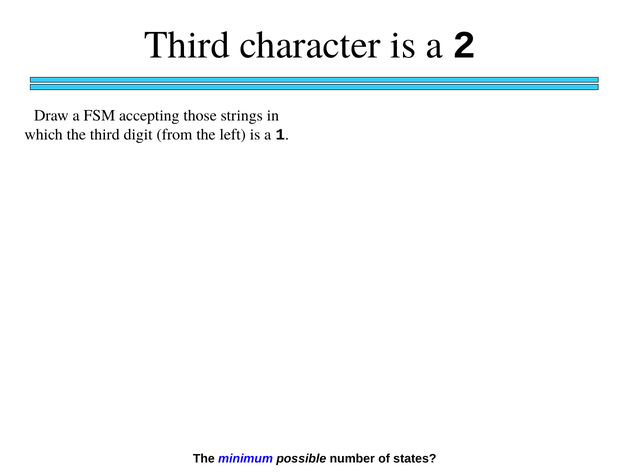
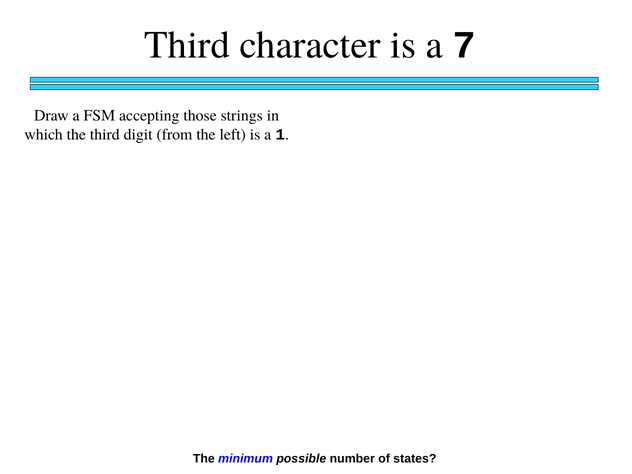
2: 2 -> 7 (464, 45)
